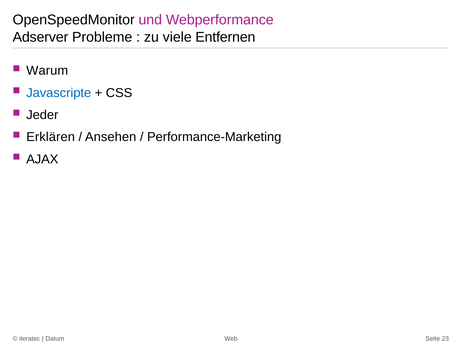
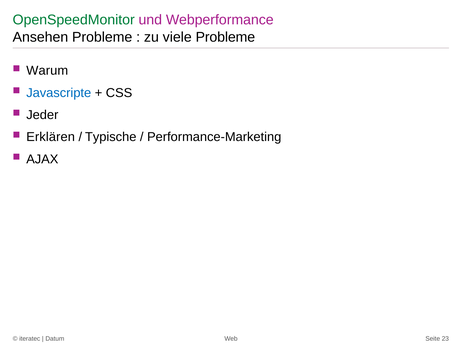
OpenSpeedMonitor colour: black -> green (74, 20)
Adserver: Adserver -> Ansehen (40, 37)
viele Entfernen: Entfernen -> Probleme (225, 37)
Ansehen: Ansehen -> Typische (111, 137)
